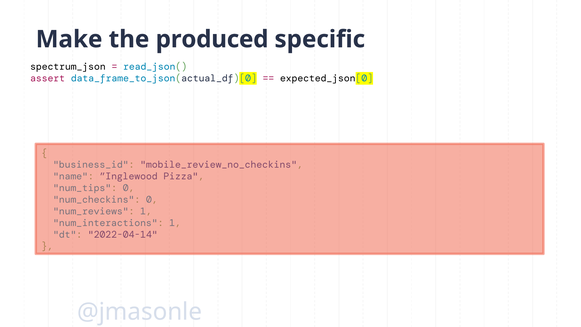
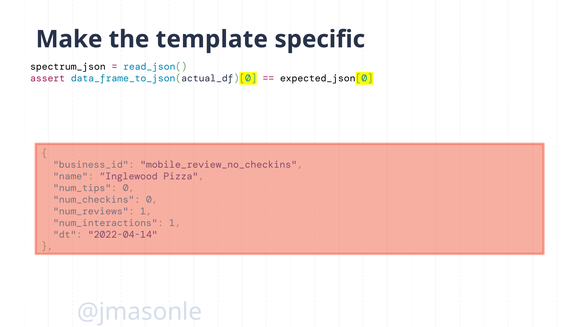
produced: produced -> template (212, 39)
